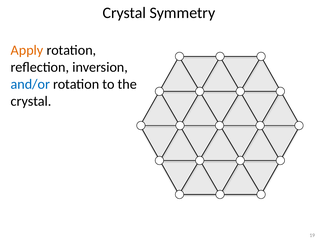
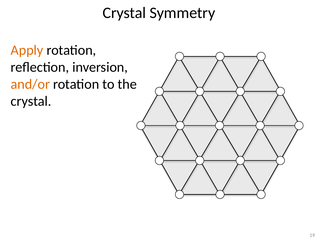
and/or colour: blue -> orange (30, 84)
